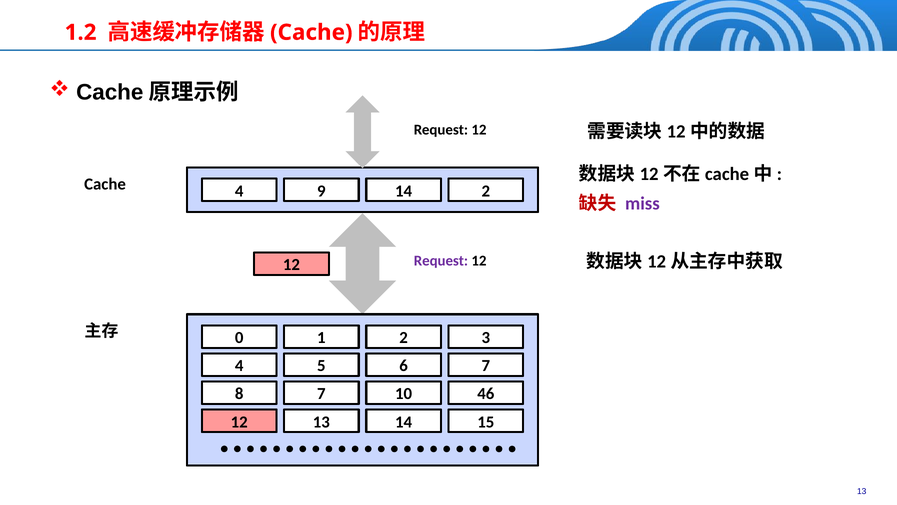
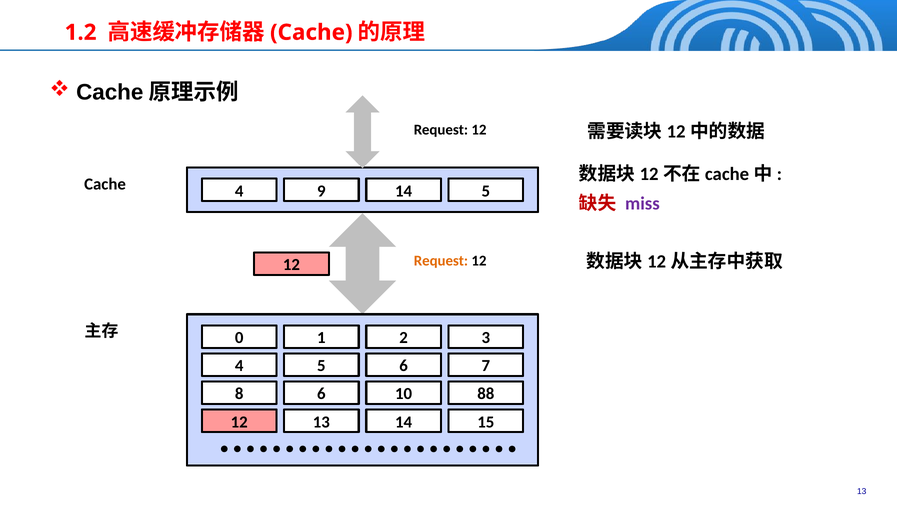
14 2: 2 -> 5 (486, 191)
Request colour: purple -> orange (441, 260)
8 7: 7 -> 6 (321, 394)
46: 46 -> 88 (486, 394)
